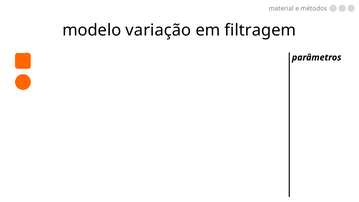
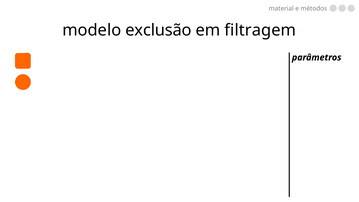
variação: variação -> exclusão (158, 30)
